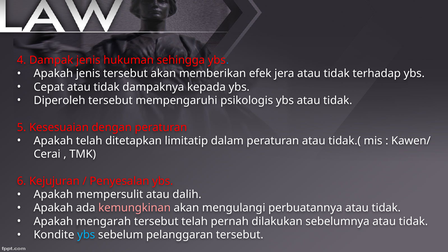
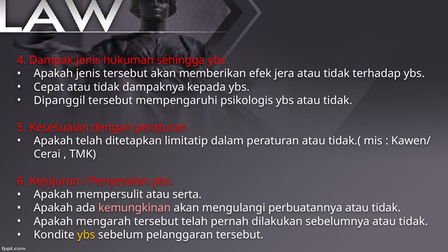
Diperoleh: Diperoleh -> Dipanggil (59, 100)
dalih: dalih -> serta (187, 195)
ybs colour: light blue -> yellow (86, 235)
